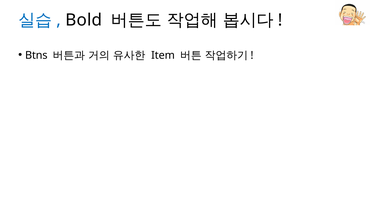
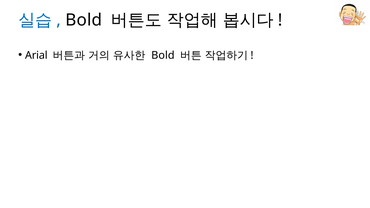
Btns: Btns -> Arial (36, 55)
Item: Item -> Bold (163, 55)
